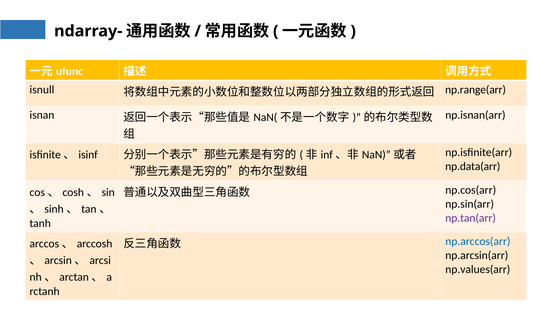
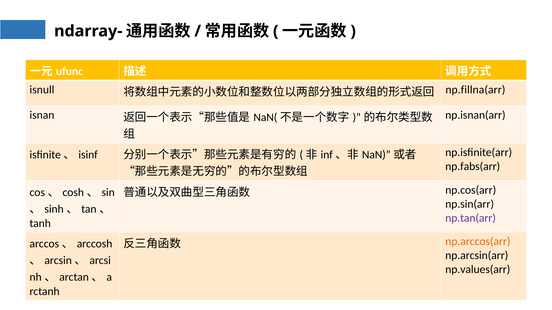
np.range(arr: np.range(arr -> np.fillna(arr (475, 90)
np.data(arr: np.data(arr -> np.fabs(arr (473, 167)
np.arccos(arr colour: blue -> orange (478, 242)
